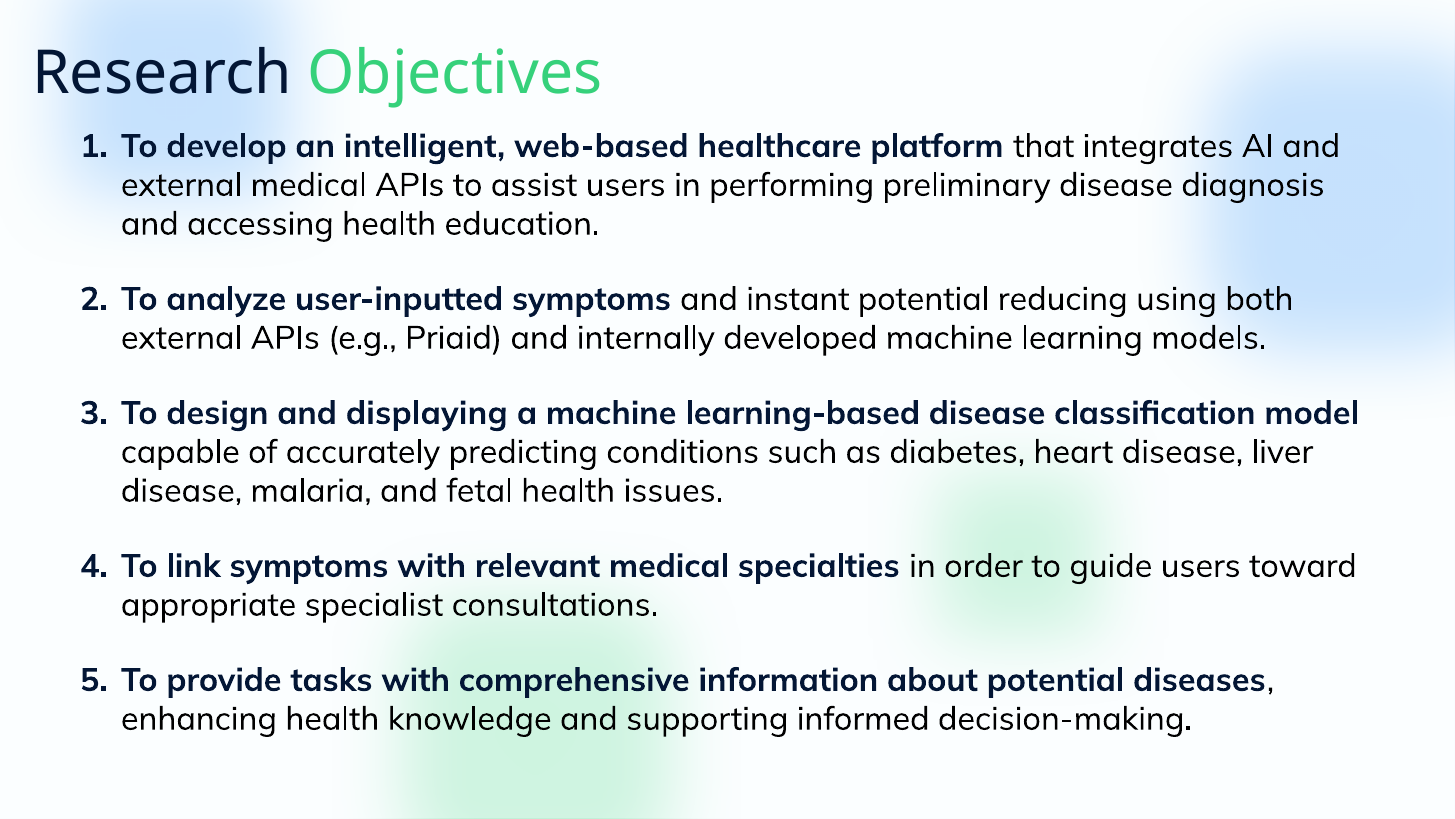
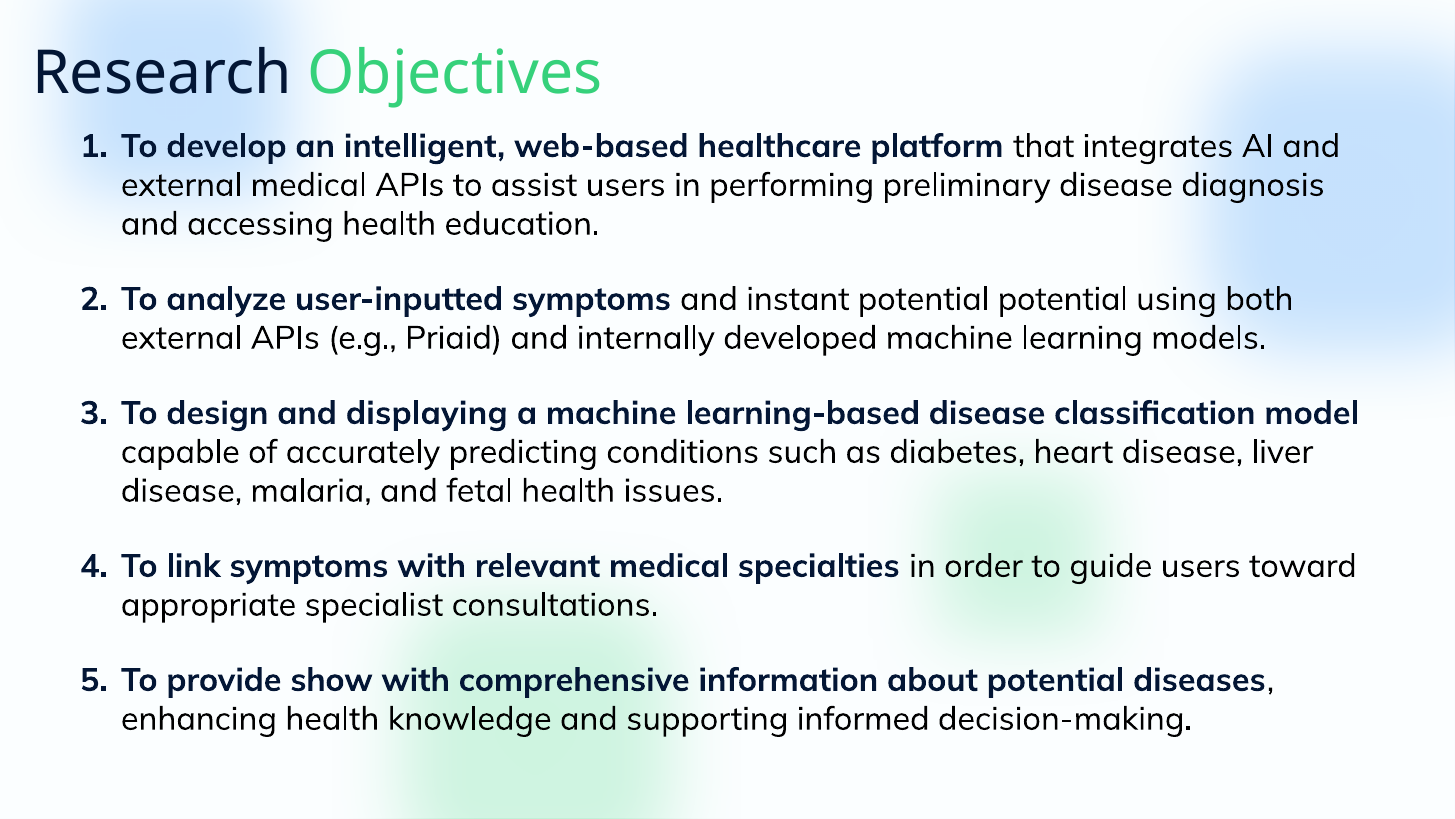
potential reducing: reducing -> potential (1063, 299)
tasks: tasks -> show (332, 680)
